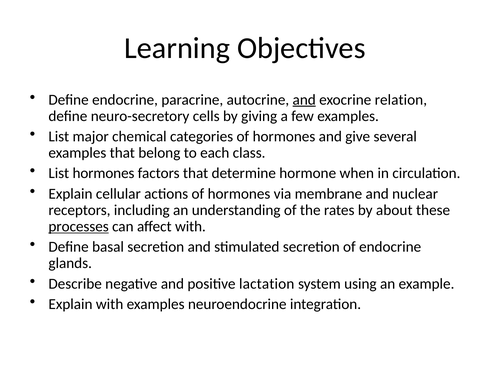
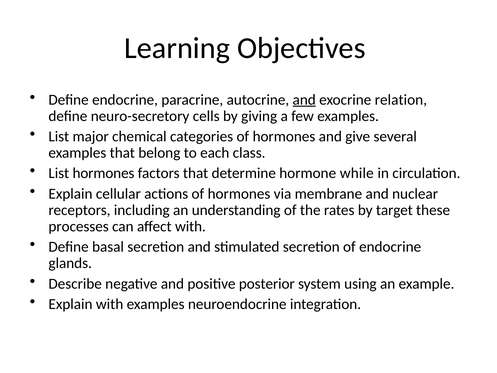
when: when -> while (357, 173)
about: about -> target (394, 210)
processes underline: present -> none (79, 226)
lactation: lactation -> posterior (267, 283)
